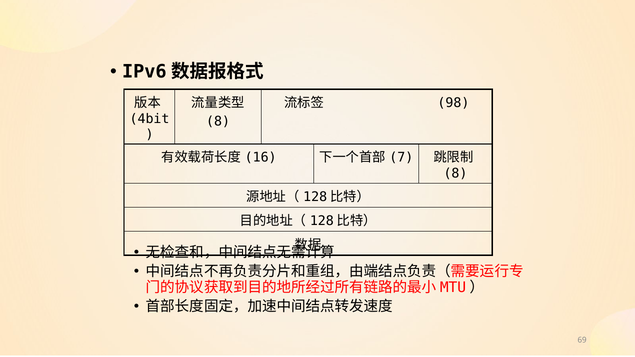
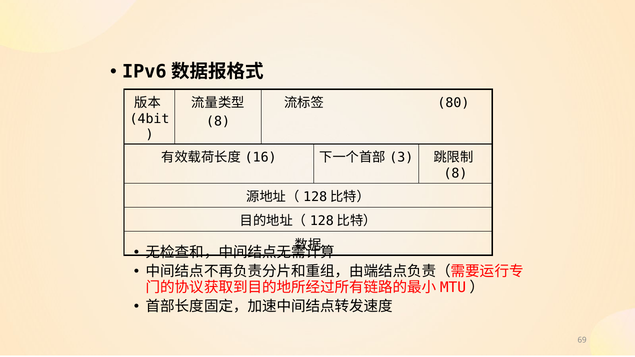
98: 98 -> 80 (453, 103)
7: 7 -> 3 (401, 157)
